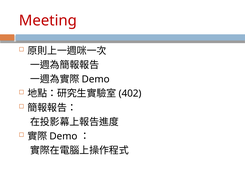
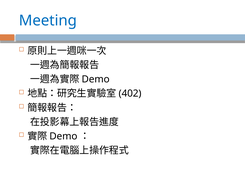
Meeting colour: red -> blue (48, 20)
